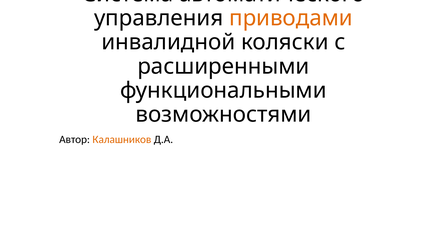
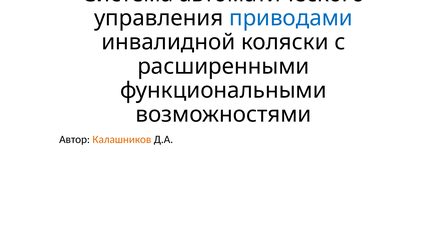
приводами colour: orange -> blue (291, 18)
